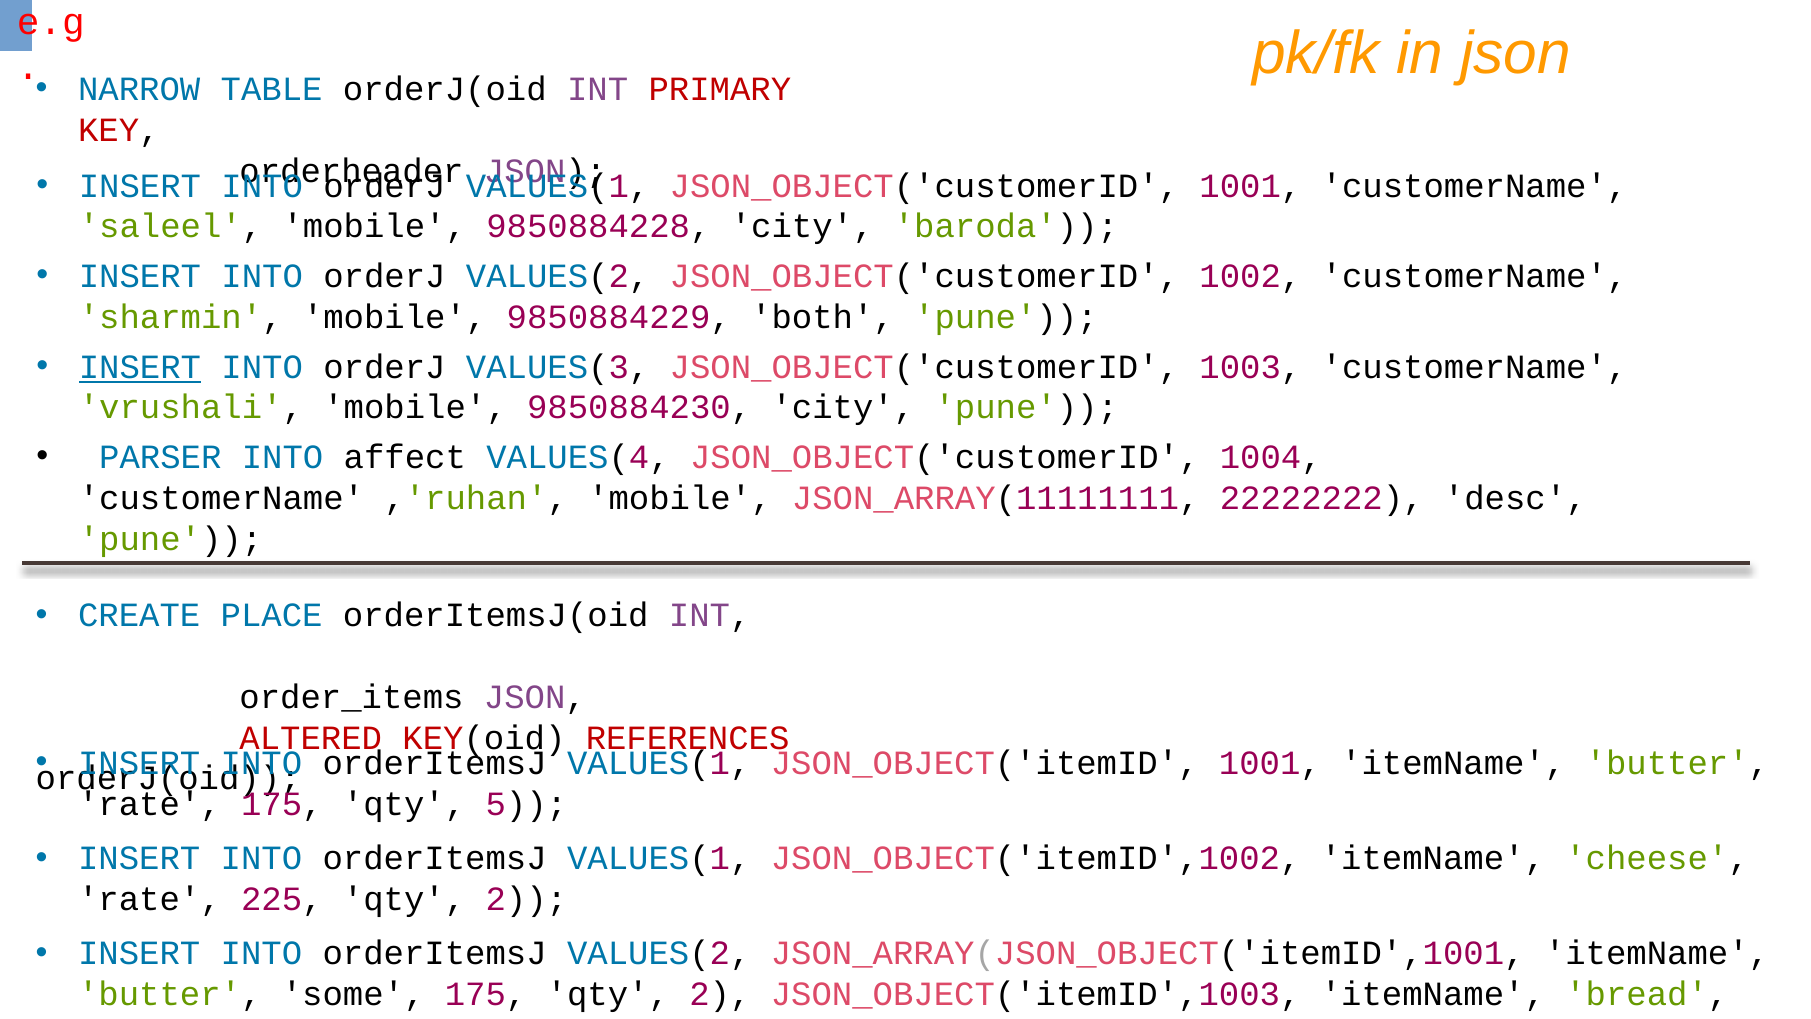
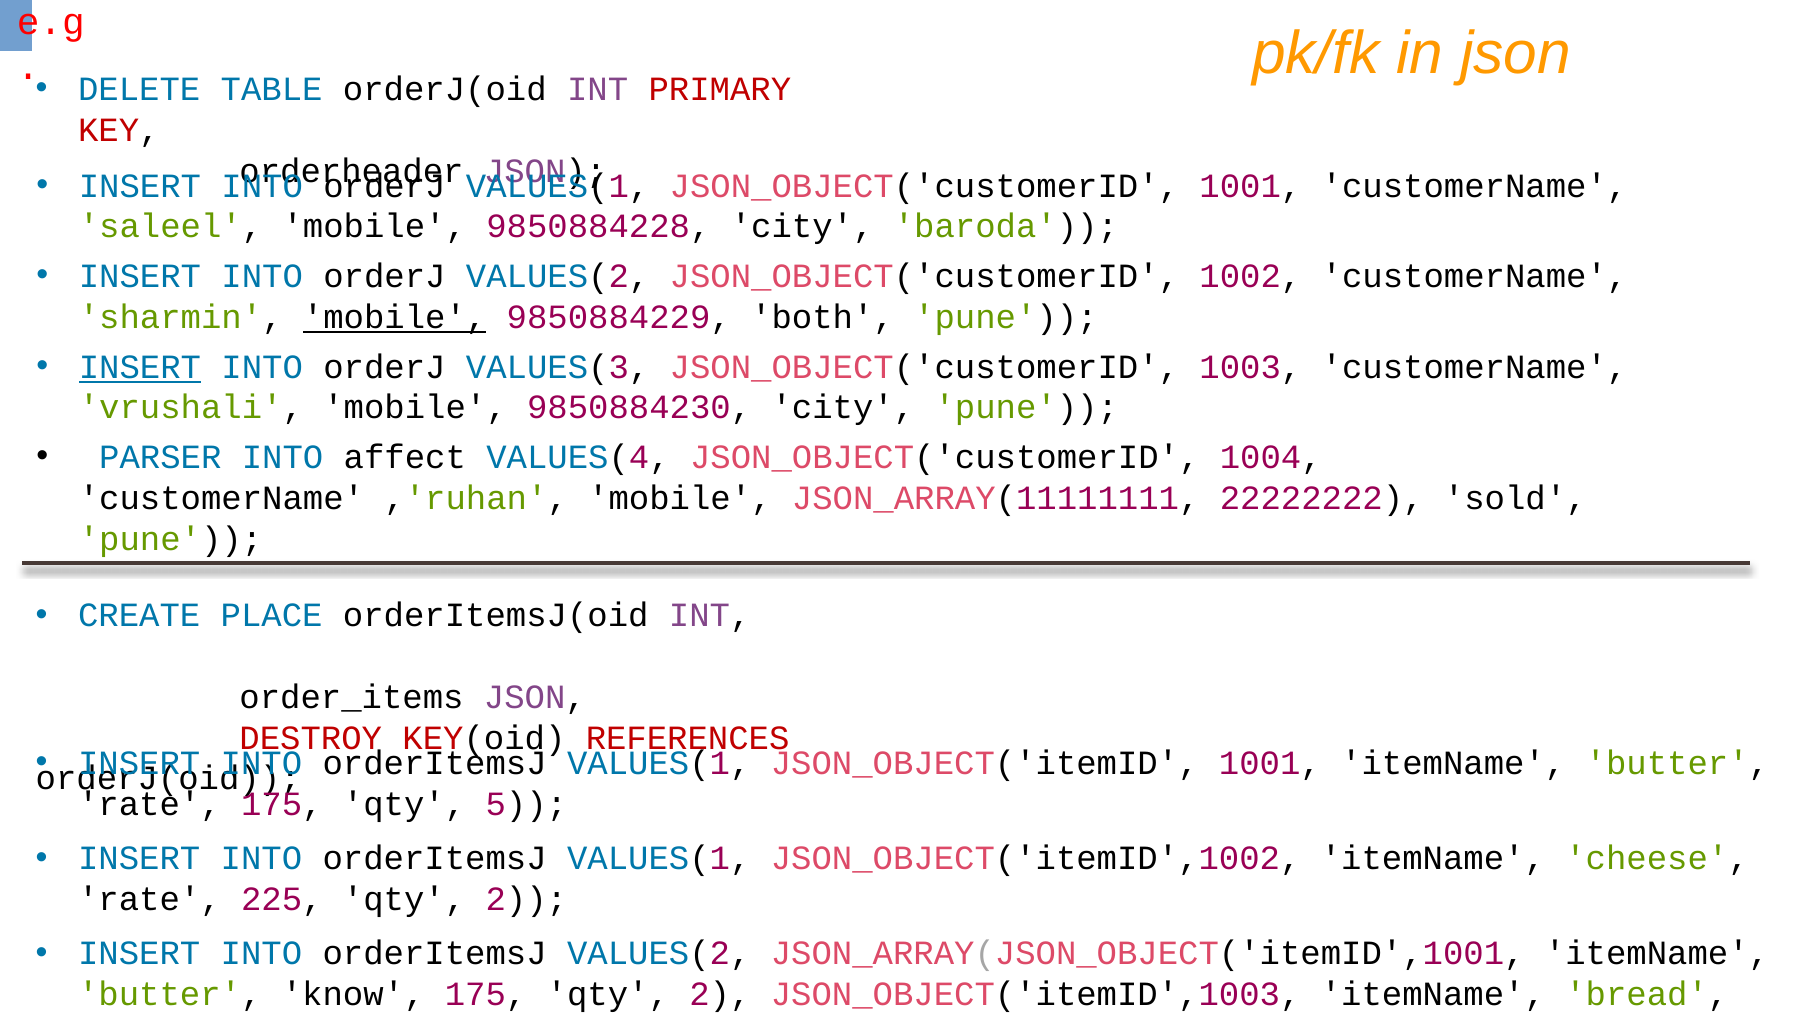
NARROW: NARROW -> DELETE (139, 89)
mobile underline: none -> present (395, 317)
desc: desc -> sold (1515, 498)
ALTERED: ALTERED -> DESTROY (311, 738)
some: some -> know (353, 994)
